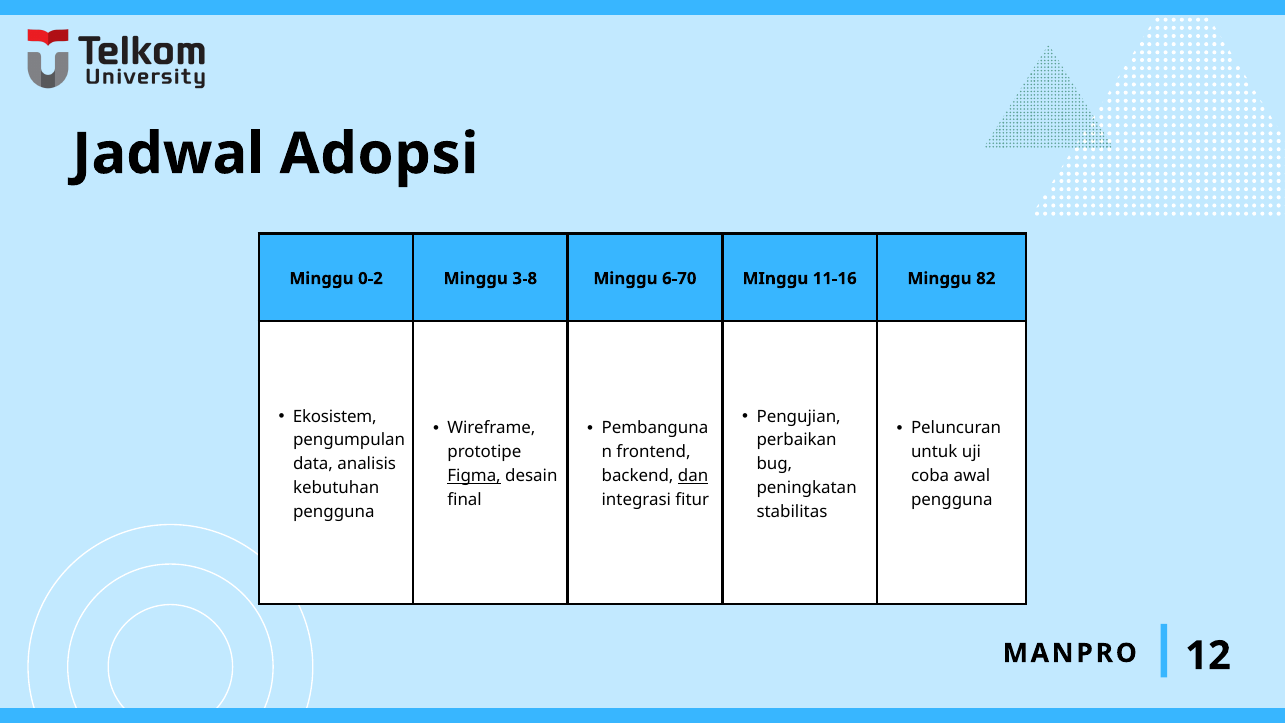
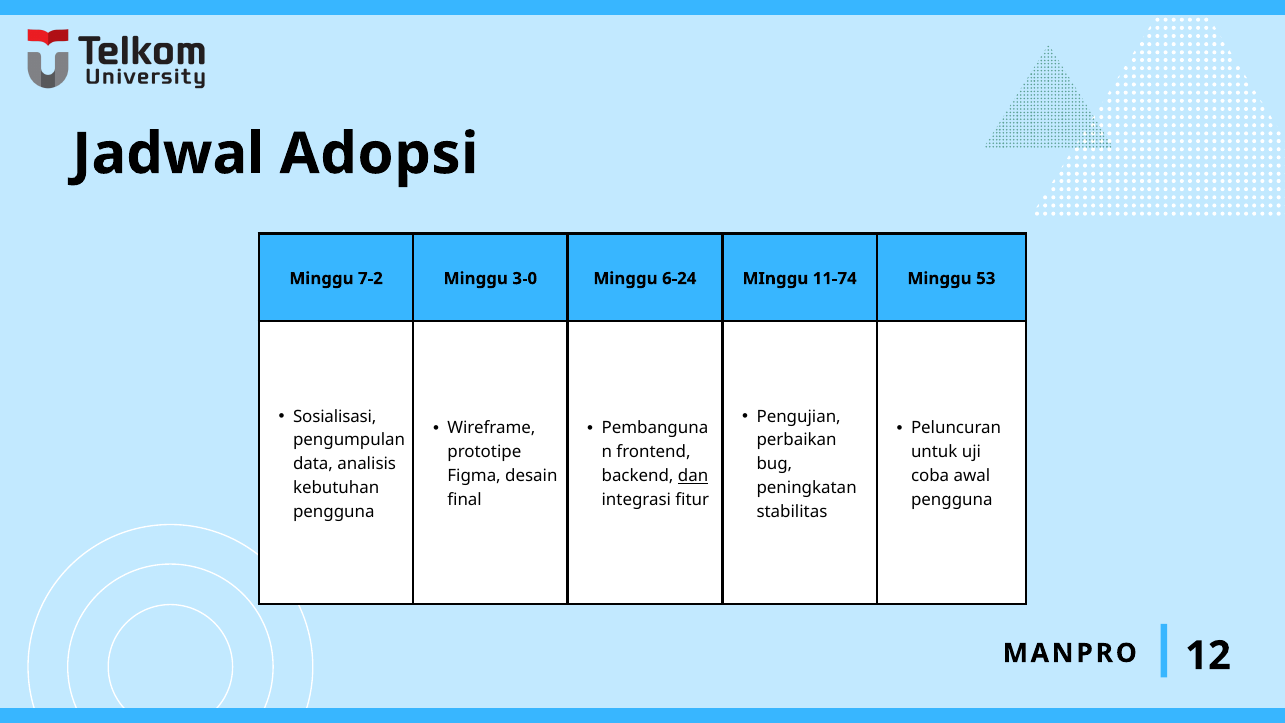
0-2: 0-2 -> 7-2 (370, 278)
3-8: 3-8 -> 3-0 (525, 278)
6-70: 6-70 -> 6-24 (679, 278)
11-16: 11-16 -> 11-74 (835, 278)
82: 82 -> 53 (986, 278)
Ekosistem: Ekosistem -> Sosialisasi (335, 416)
Figma underline: present -> none (474, 476)
